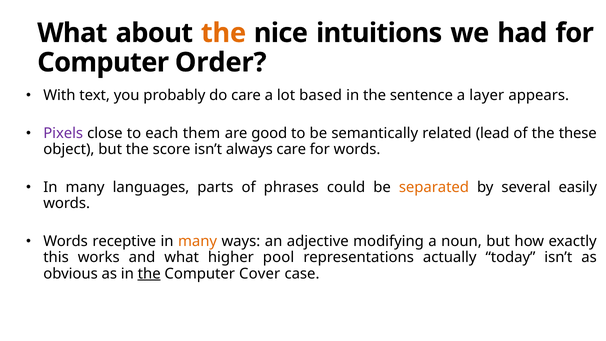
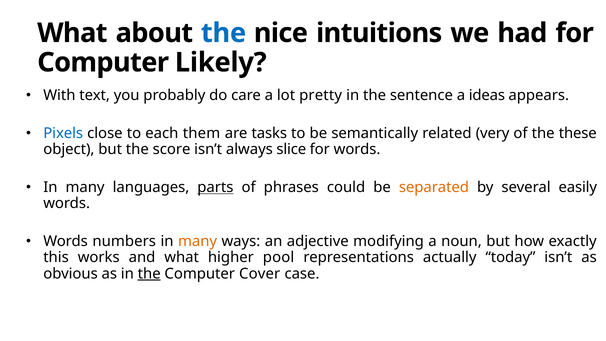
the colour: orange -> blue (224, 33)
Order: Order -> Likely (221, 62)
based: based -> pretty (321, 95)
layer: layer -> ideas (487, 95)
Pixels colour: purple -> blue (63, 133)
good: good -> tasks (269, 133)
lead: lead -> very (493, 133)
always care: care -> slice (291, 149)
parts underline: none -> present (215, 187)
receptive: receptive -> numbers (124, 241)
